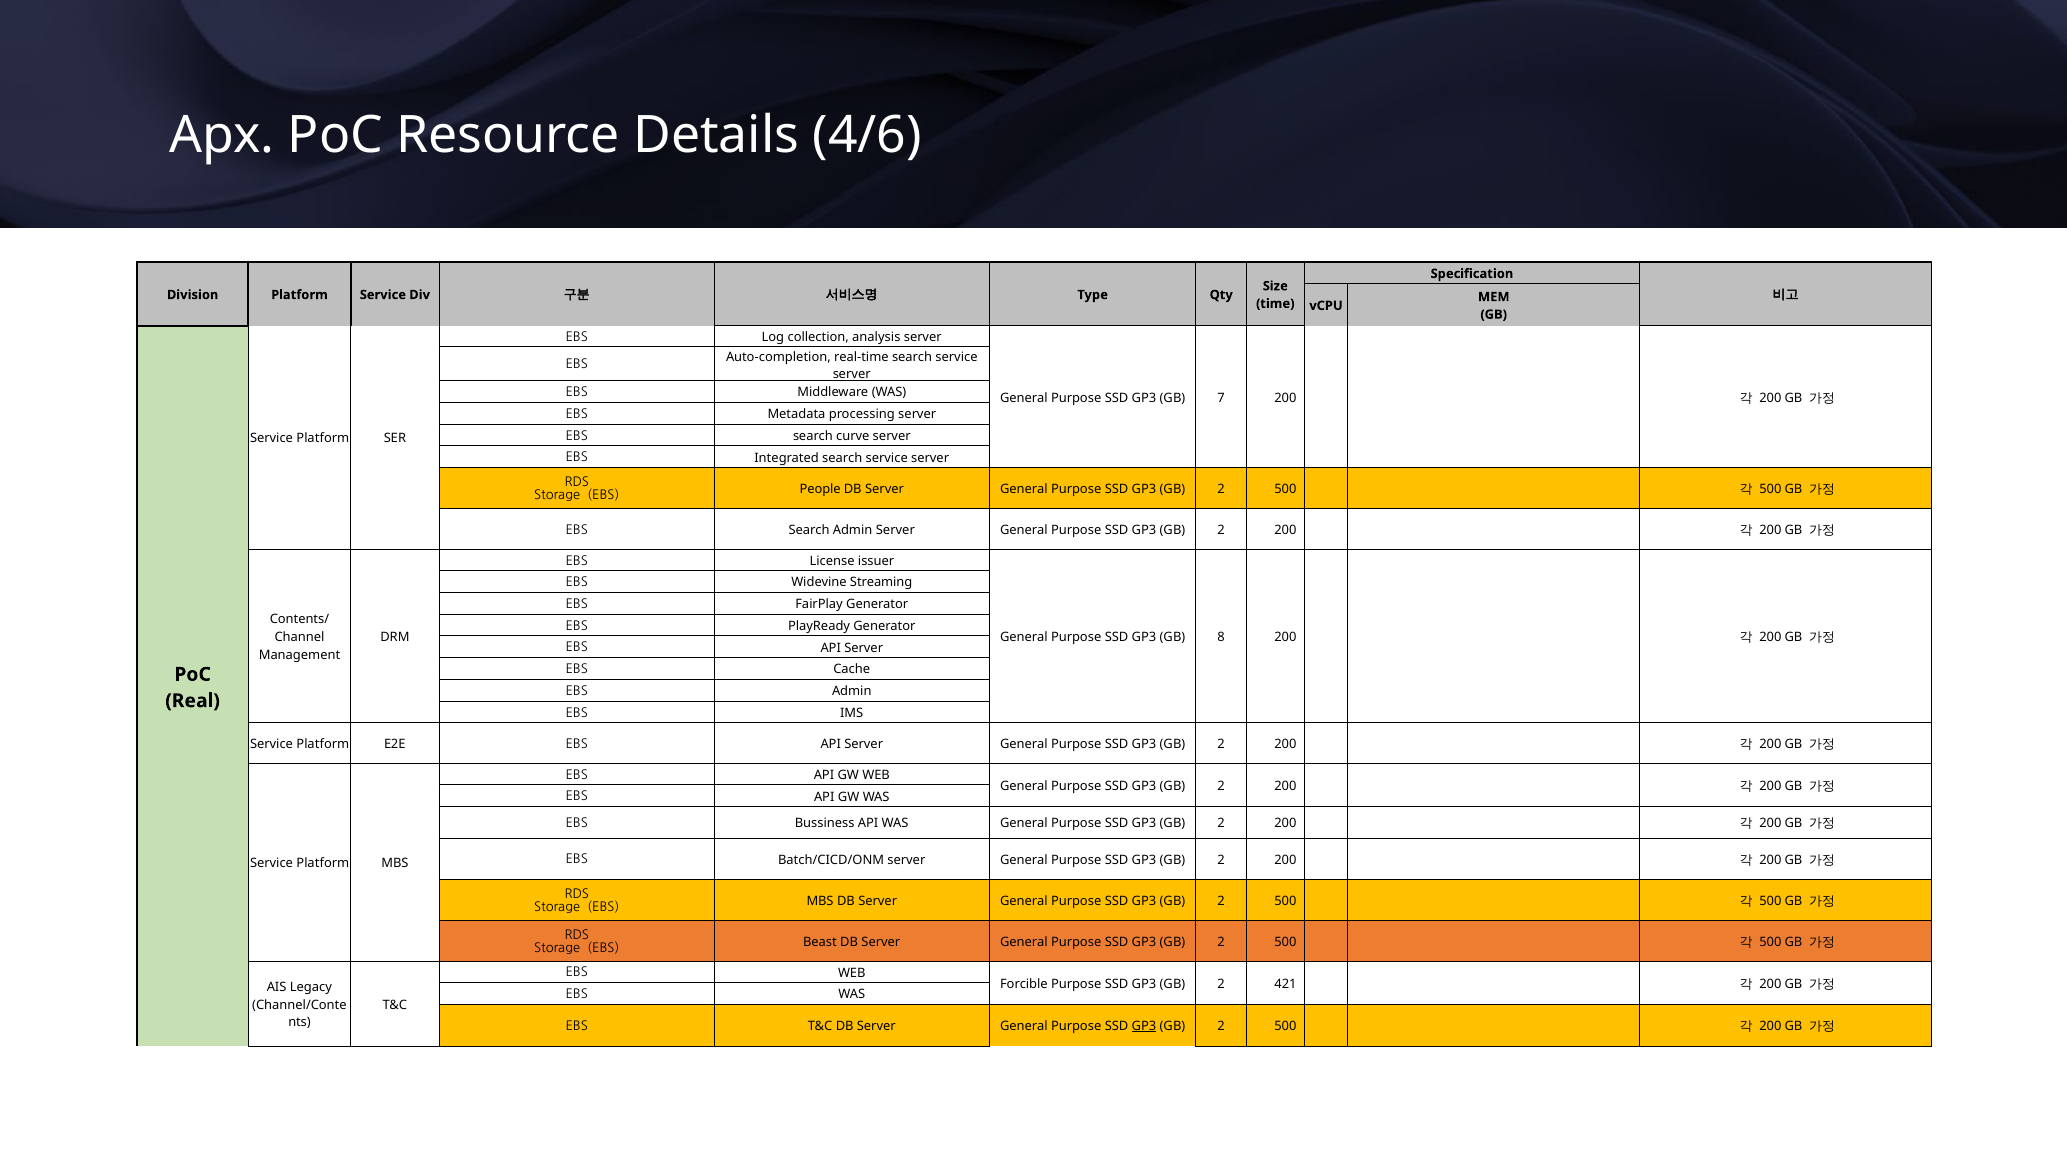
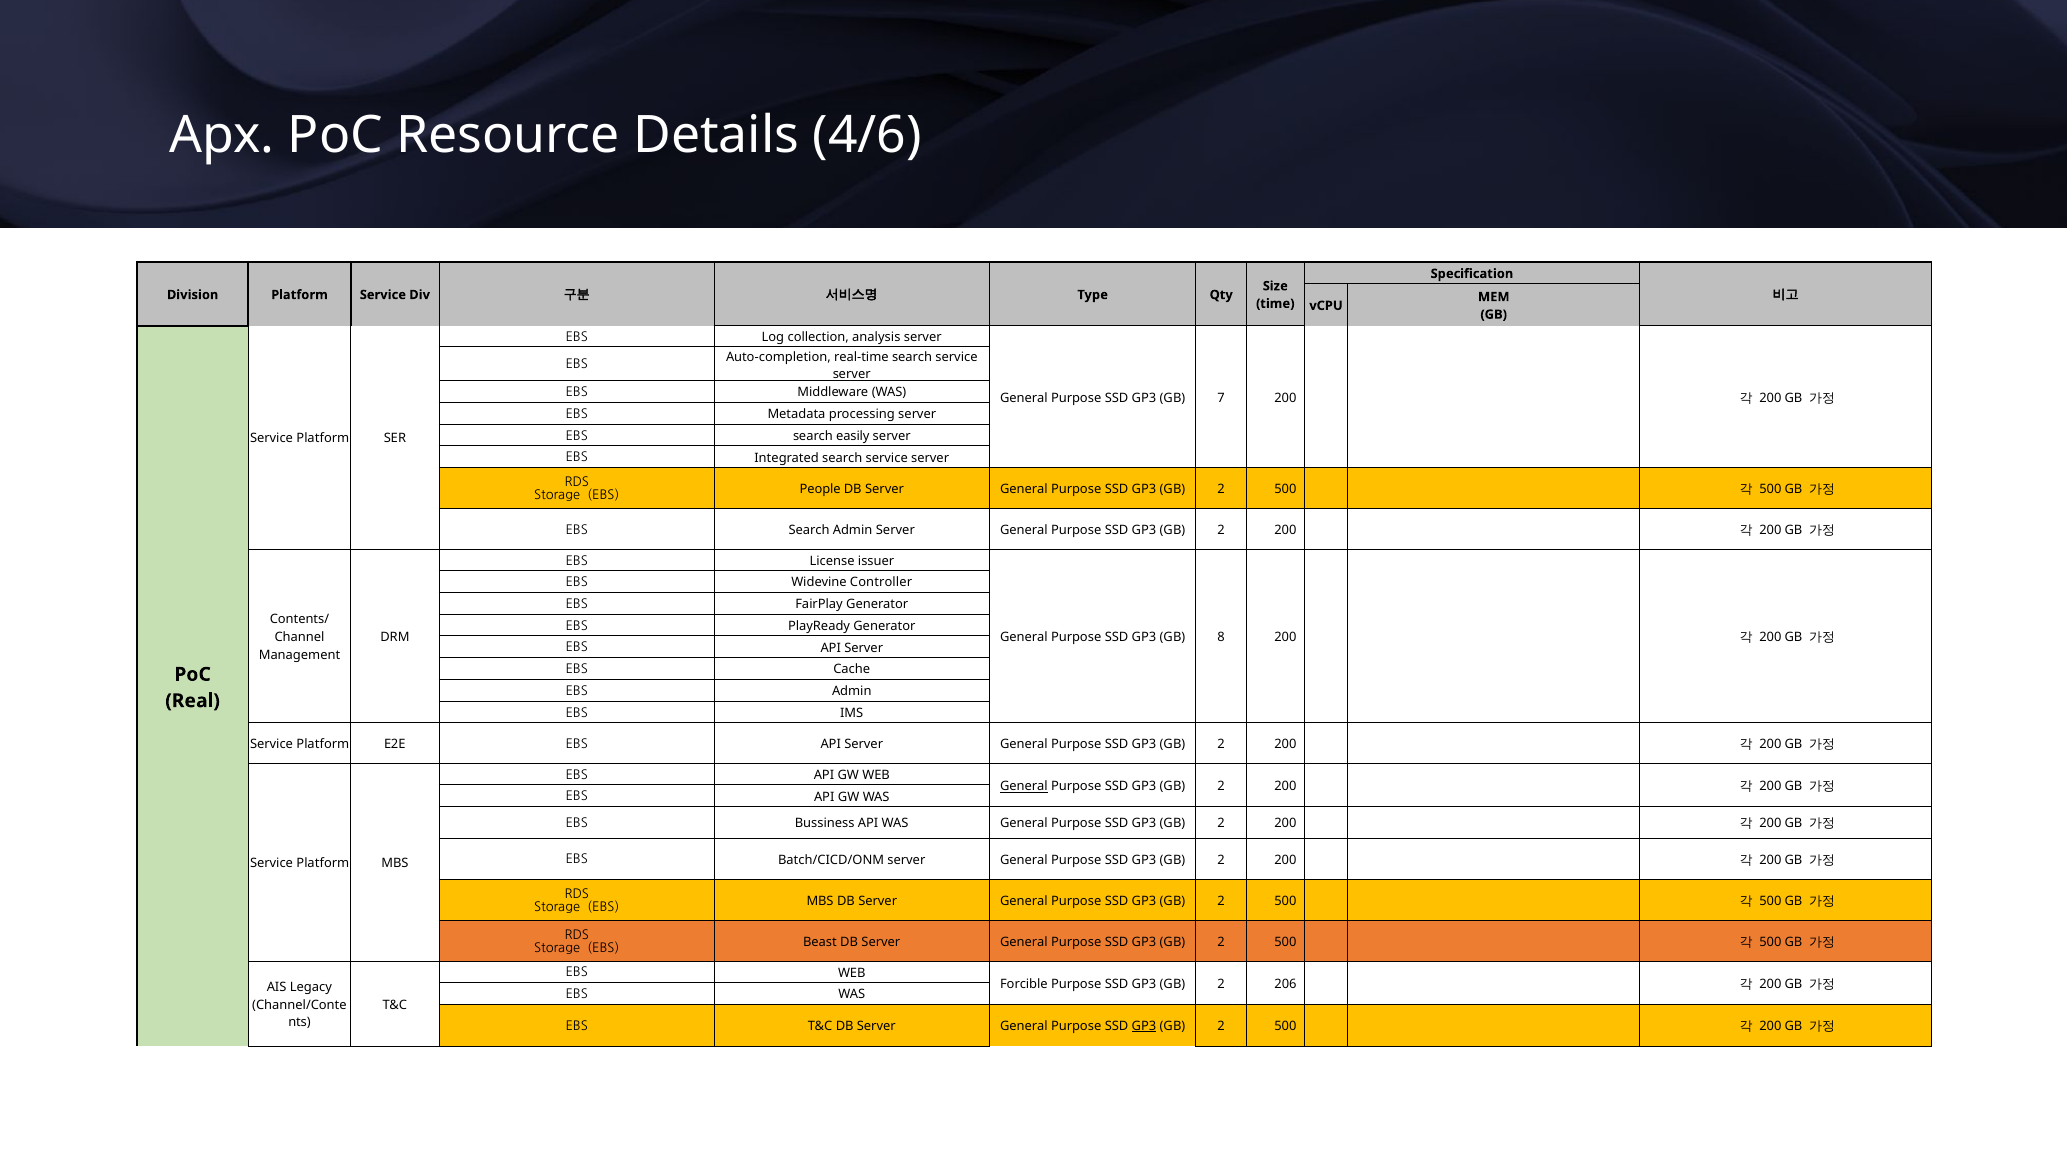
curve: curve -> easily (853, 436)
Streaming: Streaming -> Controller (881, 583)
General underline: none -> present (1024, 786)
421: 421 -> 206 (1285, 983)
